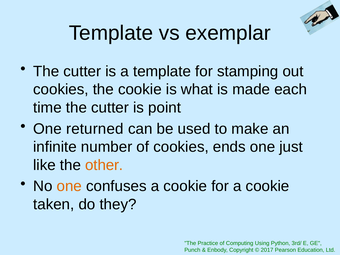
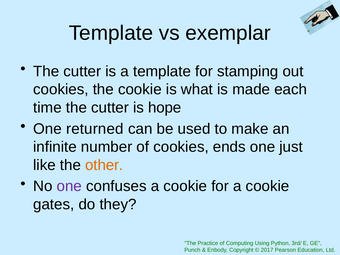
point: point -> hope (165, 108)
one colour: orange -> purple (69, 186)
taken: taken -> gates (54, 204)
